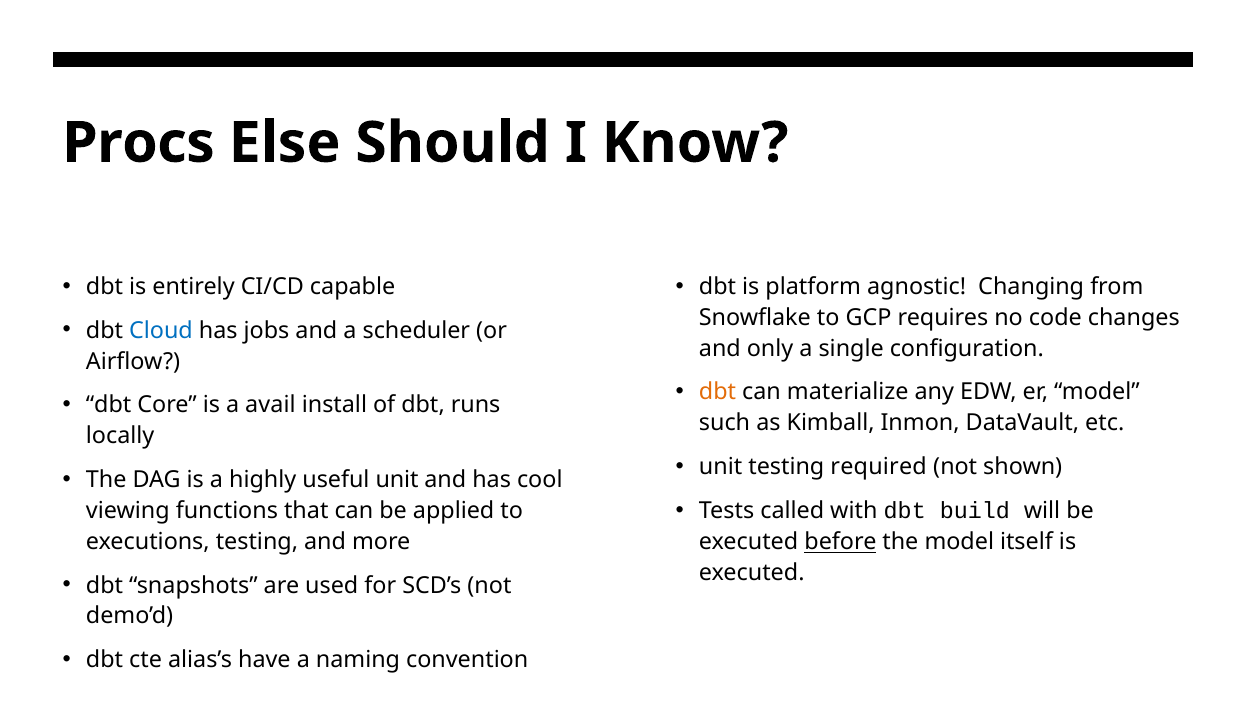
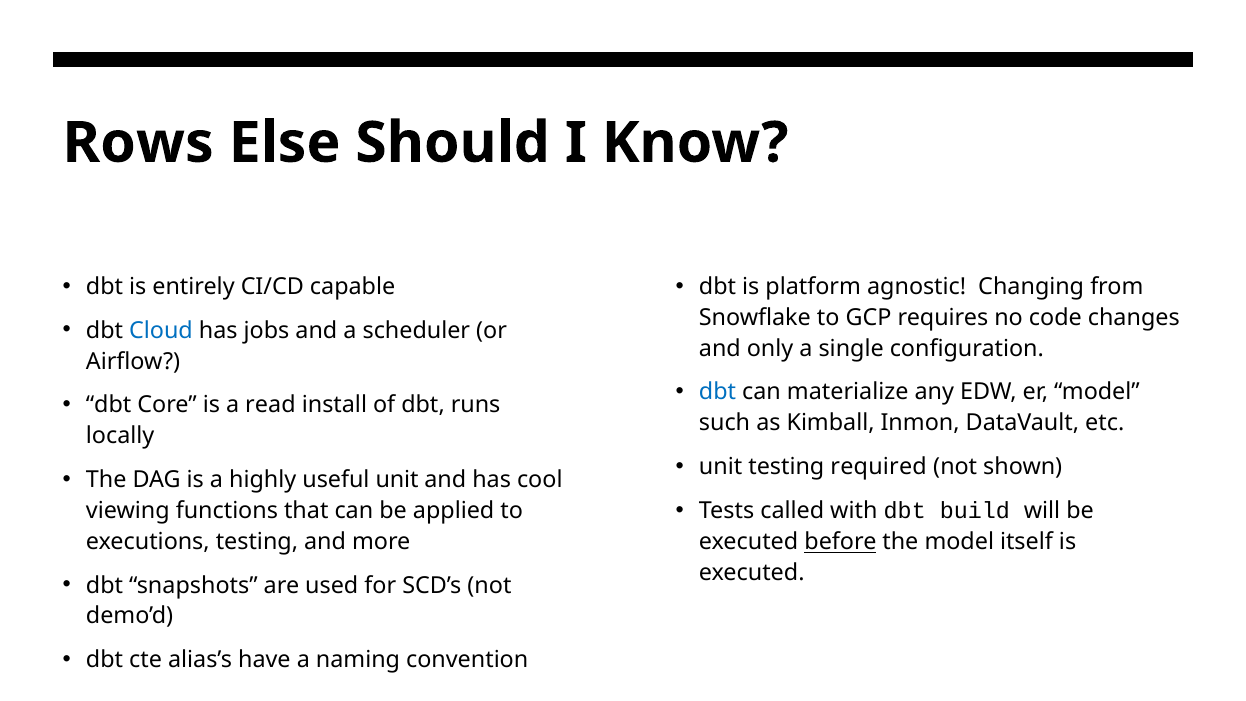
Procs: Procs -> Rows (138, 143)
dbt colour: orange -> blue (718, 392)
avail: avail -> read (270, 405)
